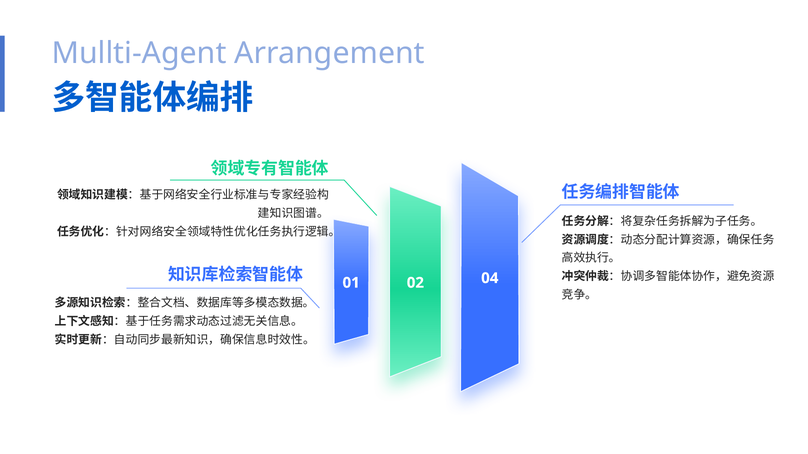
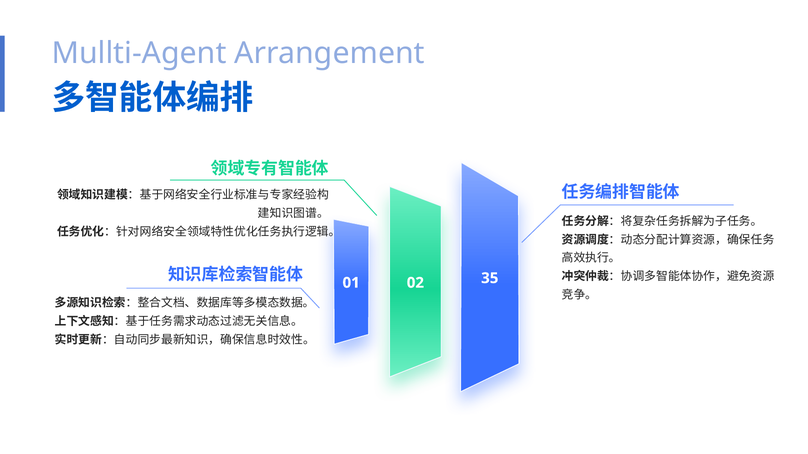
04: 04 -> 35 (490, 278)
